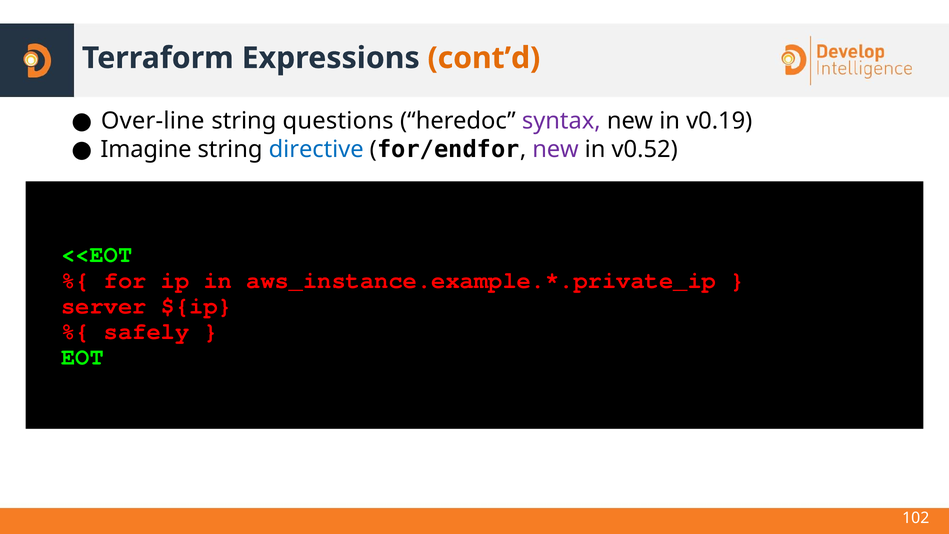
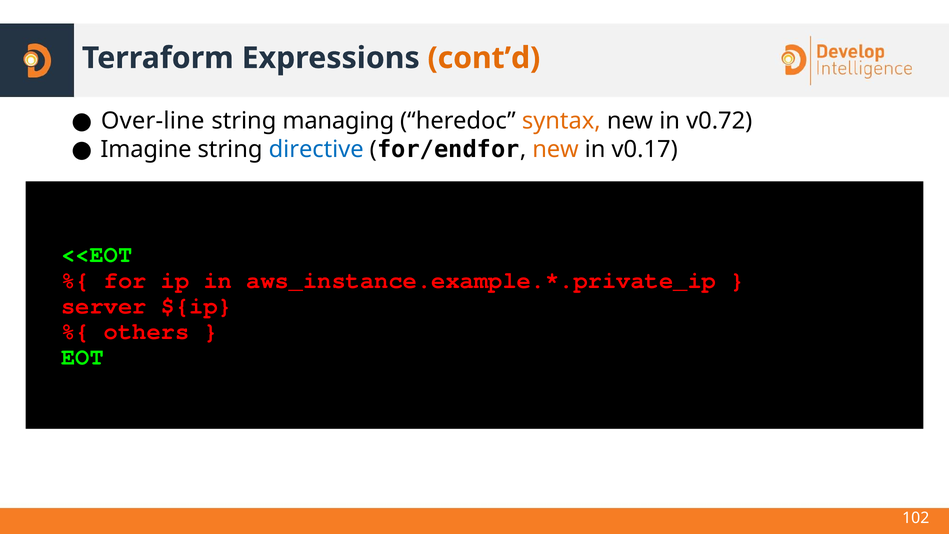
questions: questions -> managing (338, 121)
syntax colour: purple -> orange (561, 121)
v0.19: v0.19 -> v0.72 (719, 121)
new colour: purple -> orange (556, 150)
v0.52: v0.52 -> v0.17 (645, 150)
safely: safely -> others (147, 331)
